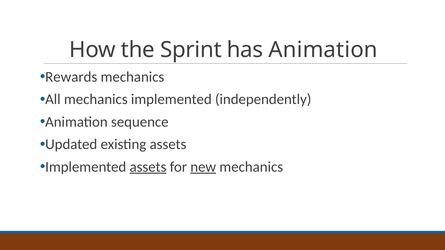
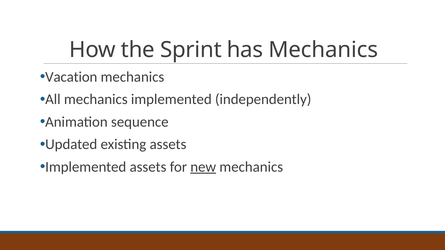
has Animation: Animation -> Mechanics (323, 50)
Rewards: Rewards -> Vacation (71, 77)
assets underline: present -> none (148, 167)
